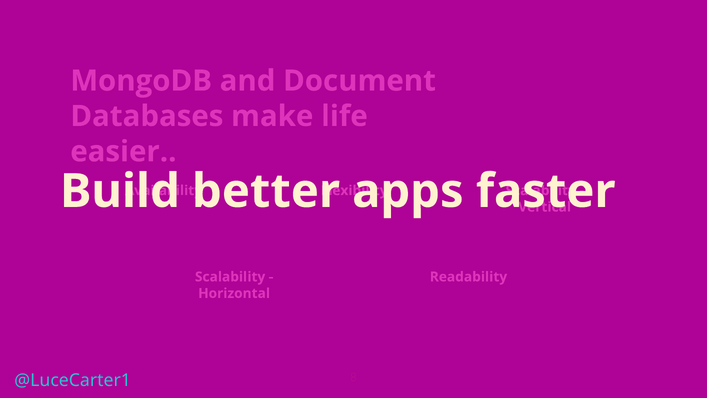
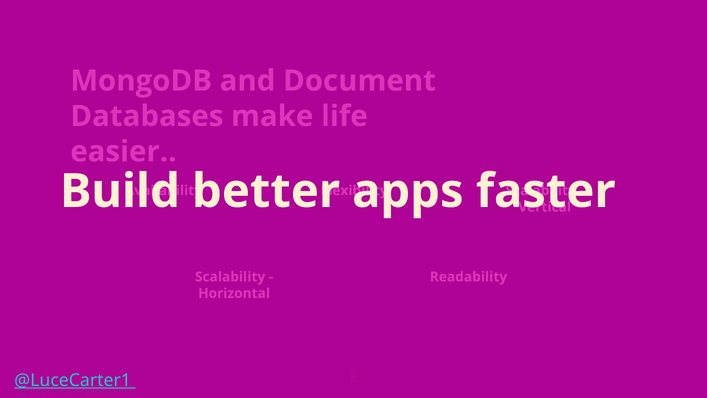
@LuceCarter1​ underline: none -> present (75, 380)
